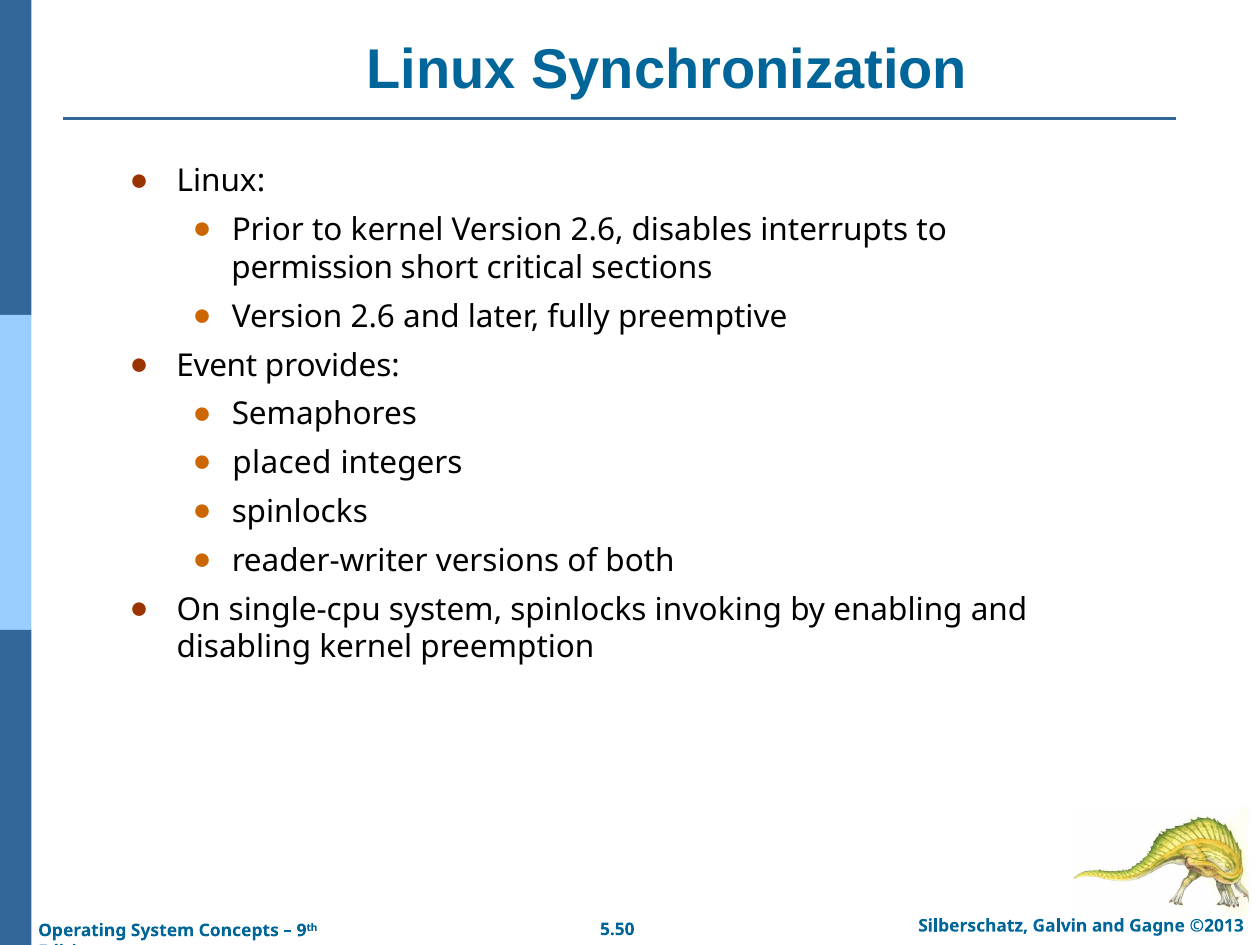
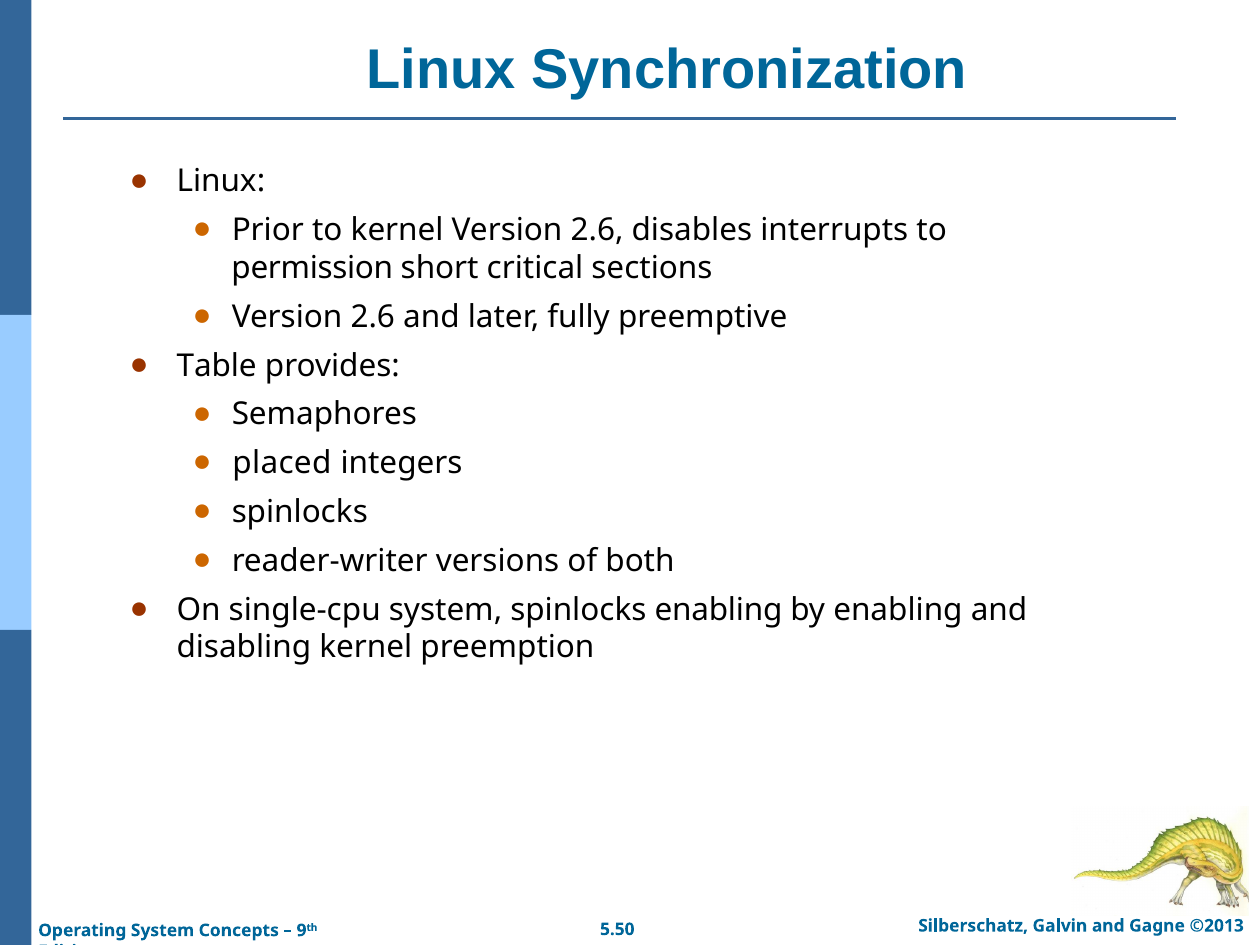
Event: Event -> Table (217, 366)
spinlocks invoking: invoking -> enabling (719, 610)
